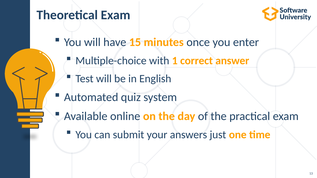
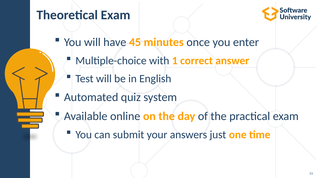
15: 15 -> 45 (135, 42)
